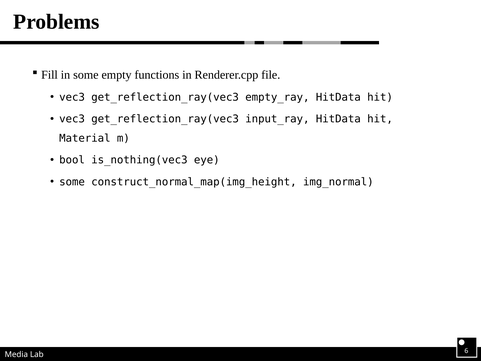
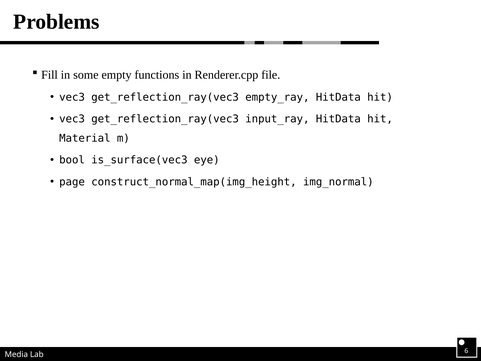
is_nothing(vec3: is_nothing(vec3 -> is_surface(vec3 (139, 160)
some: some -> page (72, 182)
